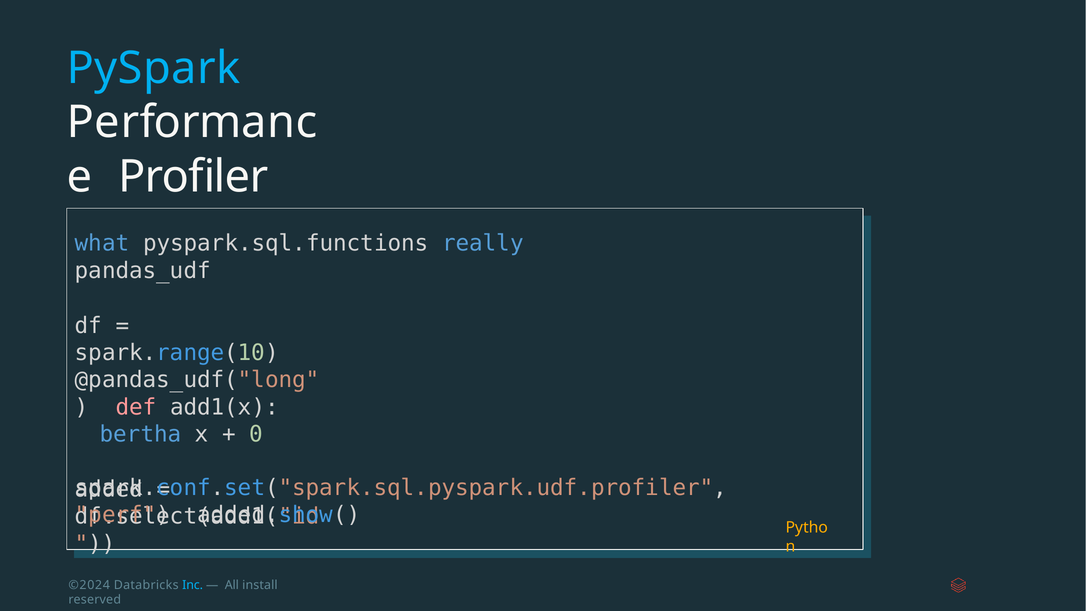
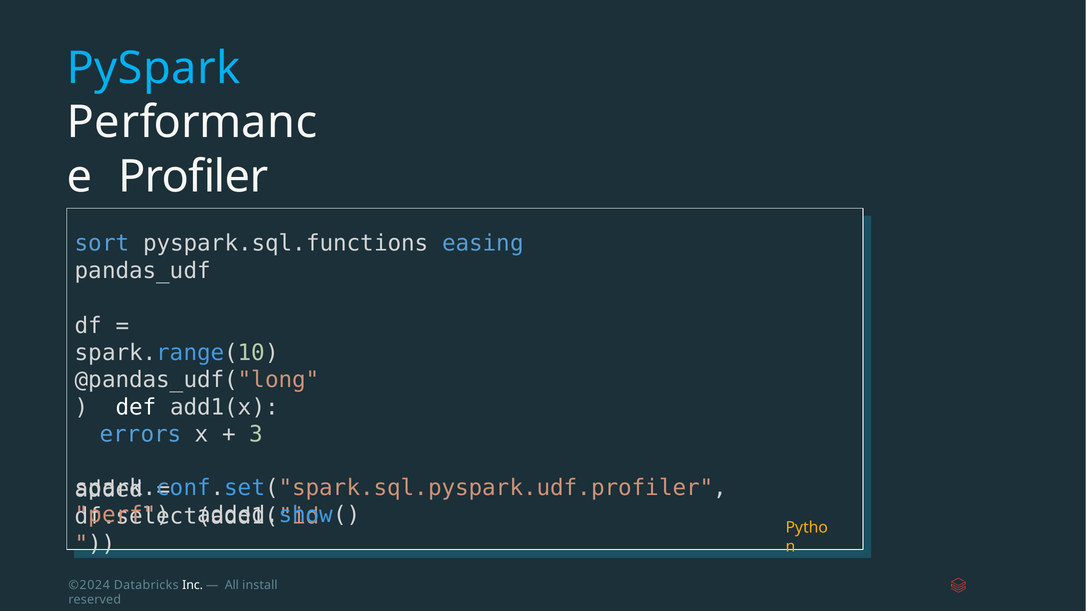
what: what -> sort (102, 243)
really: really -> easing (483, 243)
def colour: pink -> white (136, 407)
bertha: bertha -> errors (141, 434)
0: 0 -> 3 (256, 434)
Inc colour: light blue -> white (193, 585)
